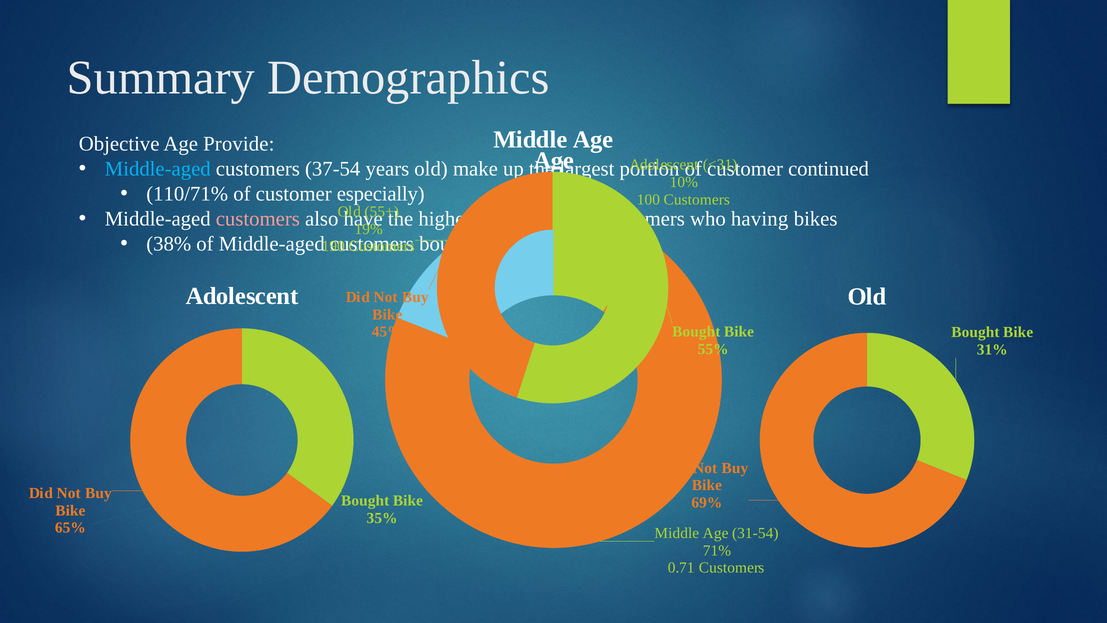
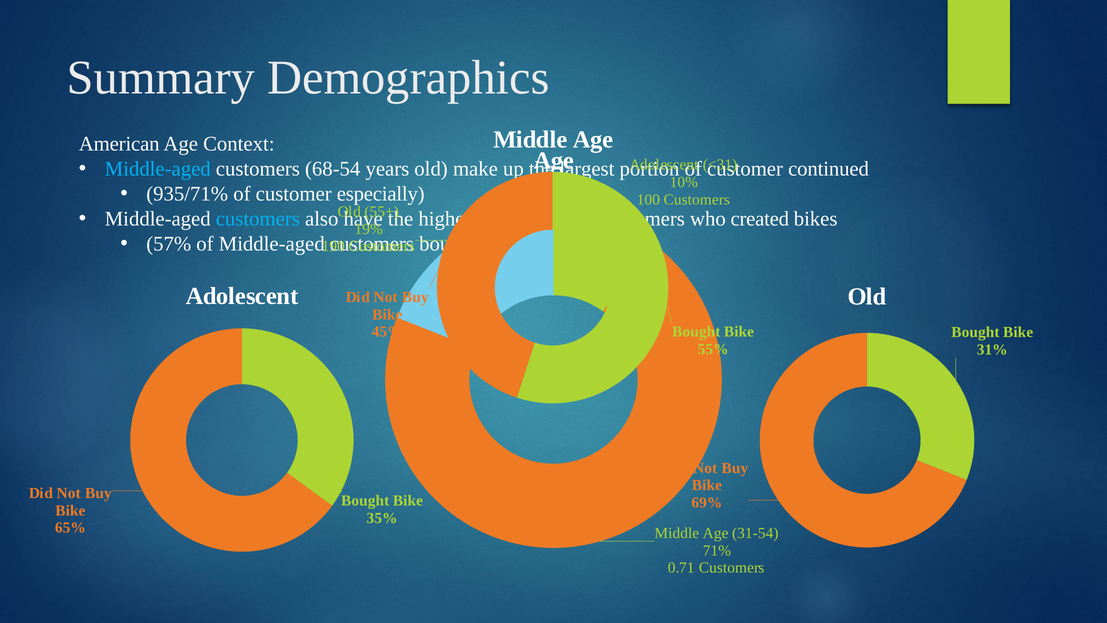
Objective: Objective -> American (119, 144)
Provide: Provide -> Context (239, 144)
37-54: 37-54 -> 68-54 (333, 169)
110/71%: 110/71% -> 935/71% (187, 194)
customers colour: pink -> light blue (258, 219)
having: having -> created (760, 219)
38%: 38% -> 57% (169, 244)
